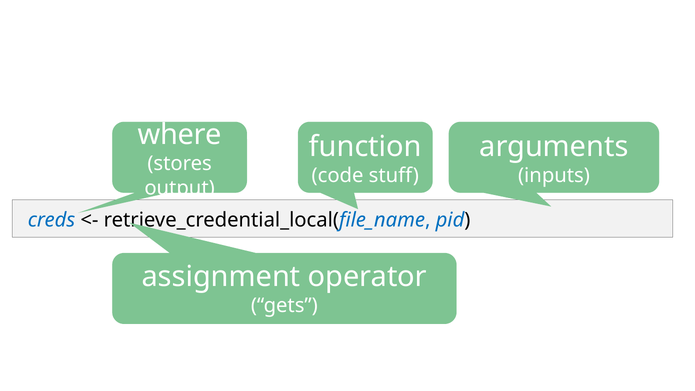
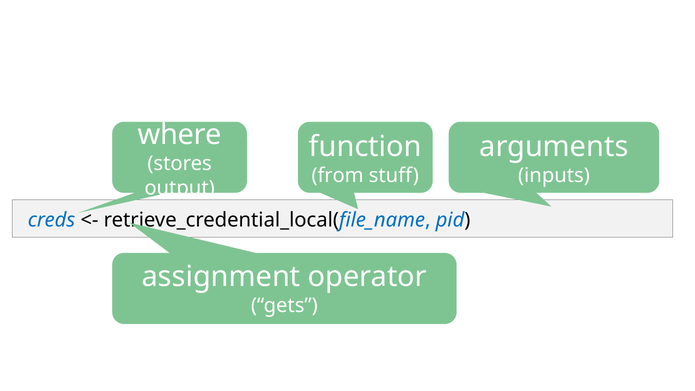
code: code -> from (338, 176)
